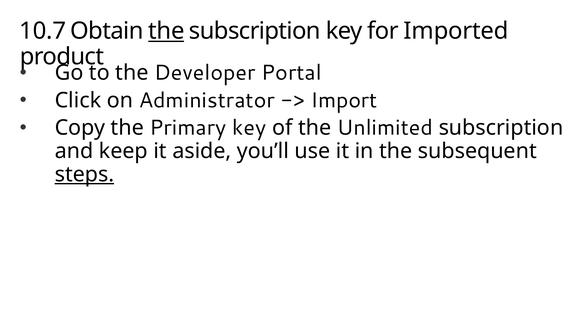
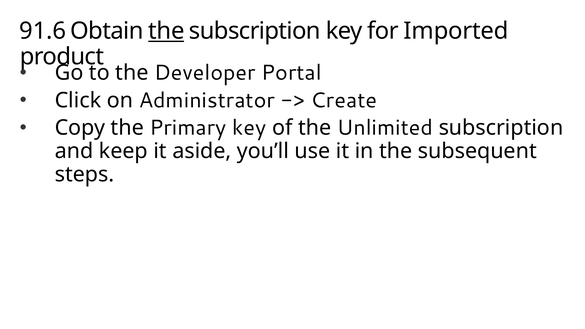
10.7: 10.7 -> 91.6 (43, 31)
Import: Import -> Create (344, 100)
steps underline: present -> none (84, 174)
